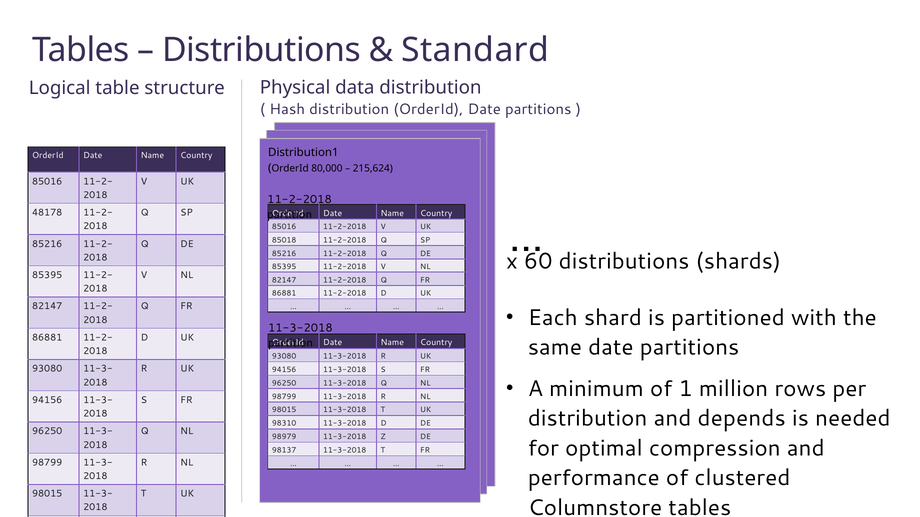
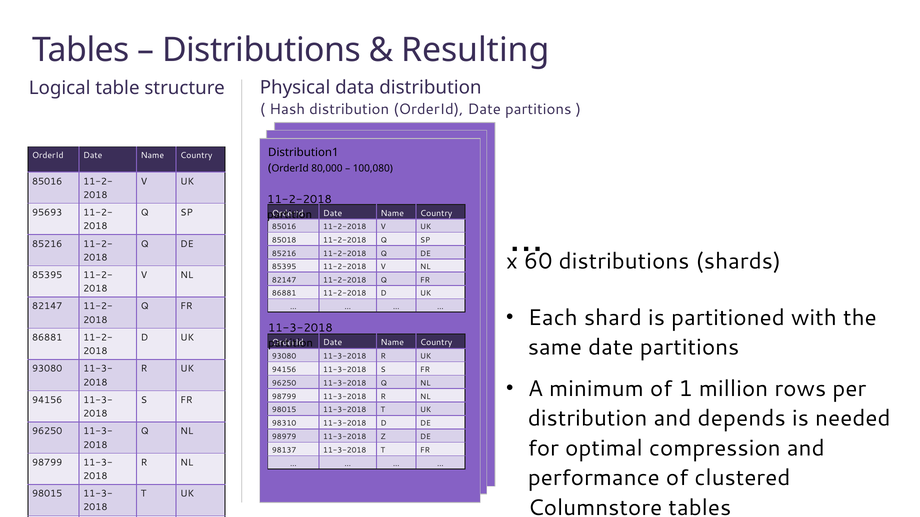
Standard: Standard -> Resulting (475, 50)
215,624: 215,624 -> 100,080 (373, 168)
48178: 48178 -> 95693 (47, 213)
